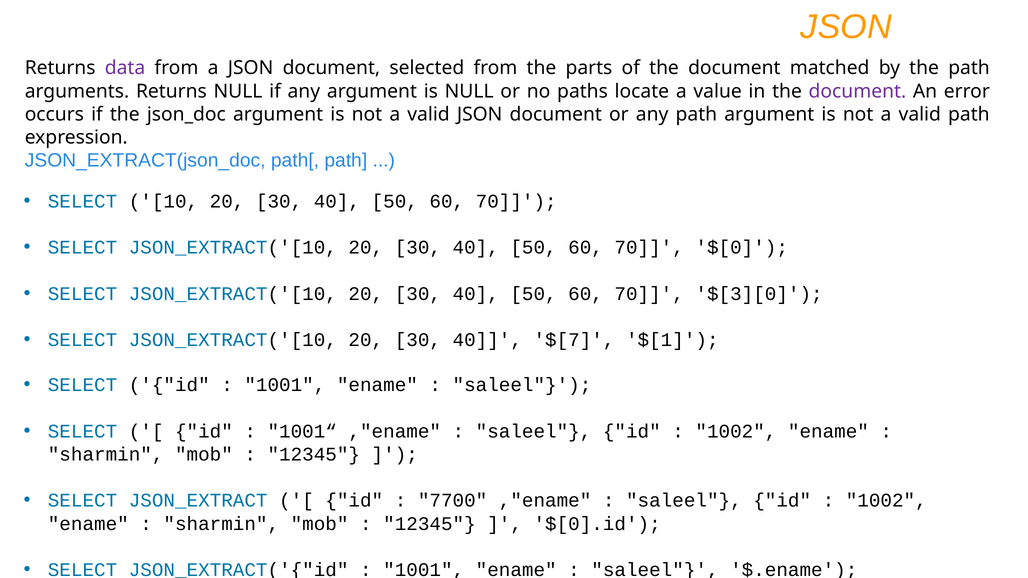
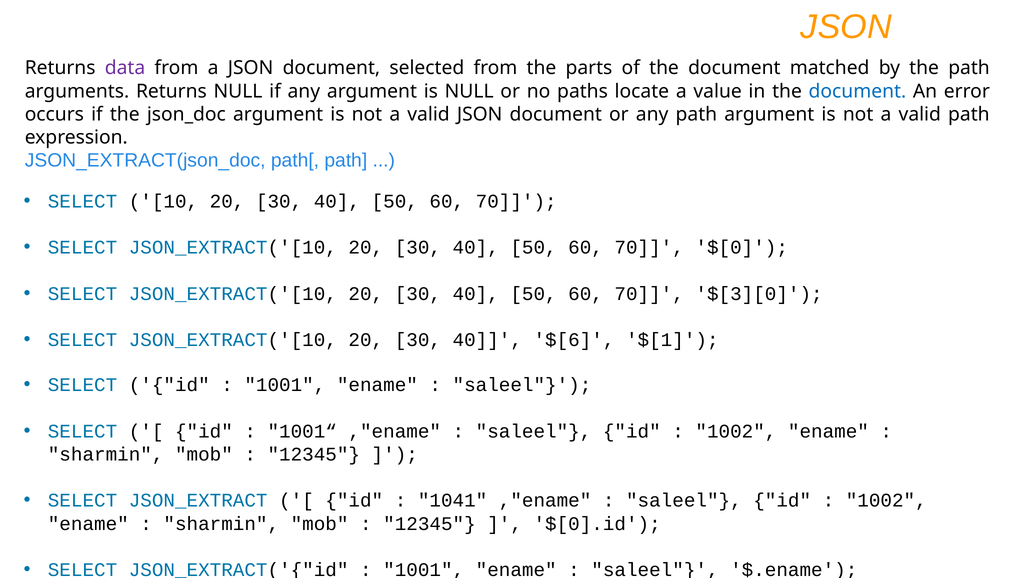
document colour: purple -> blue (857, 91)
$[7: $[7 -> $[6 (574, 340)
7700: 7700 -> 1041 (453, 501)
